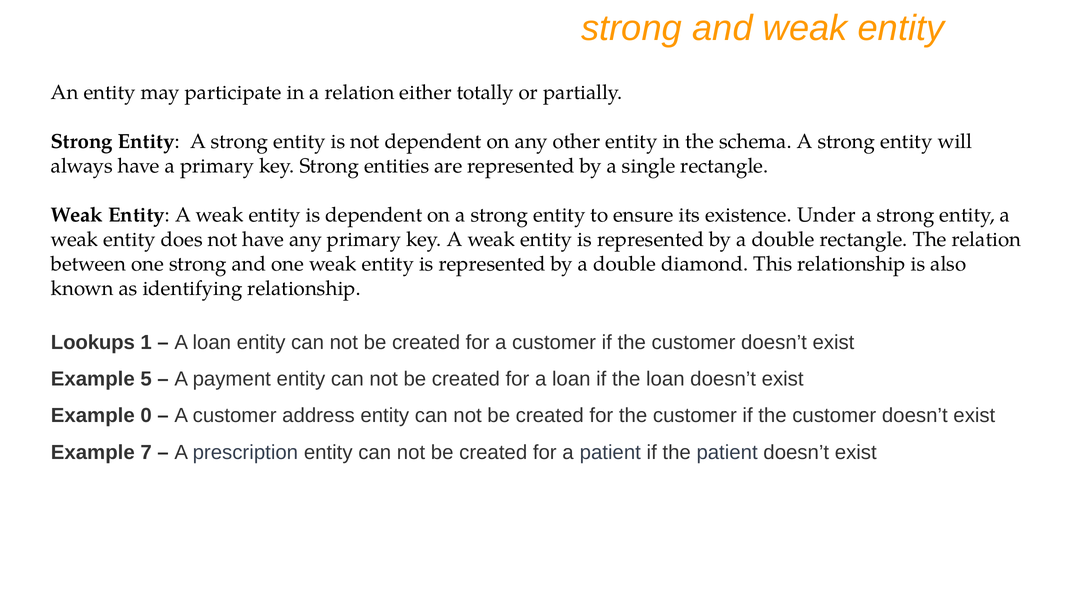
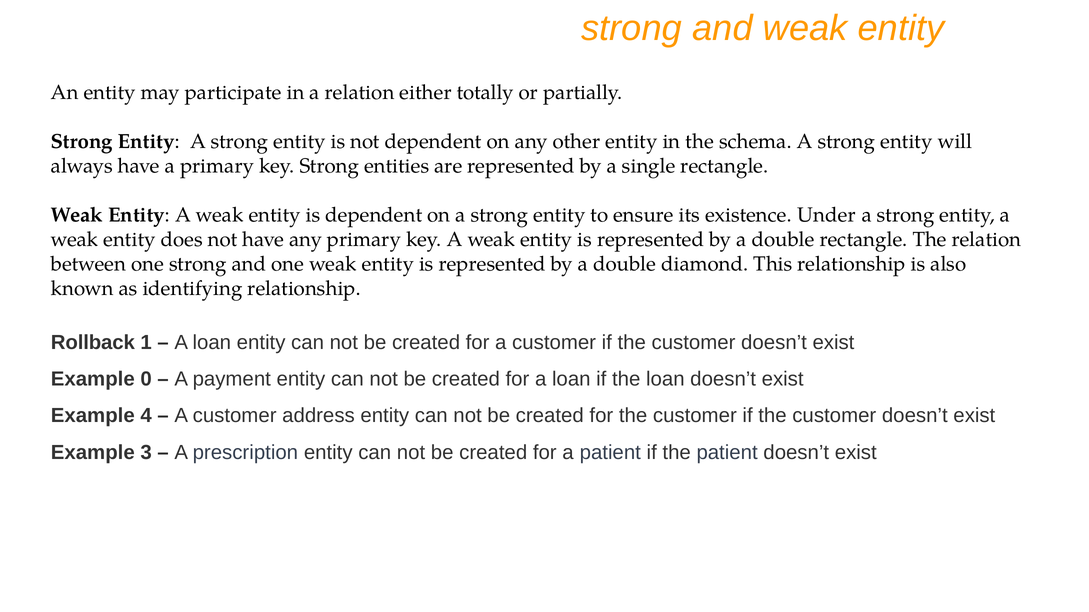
Lookups: Lookups -> Rollback (93, 343)
5: 5 -> 0 (146, 379)
0: 0 -> 4 (146, 416)
7: 7 -> 3 (146, 453)
